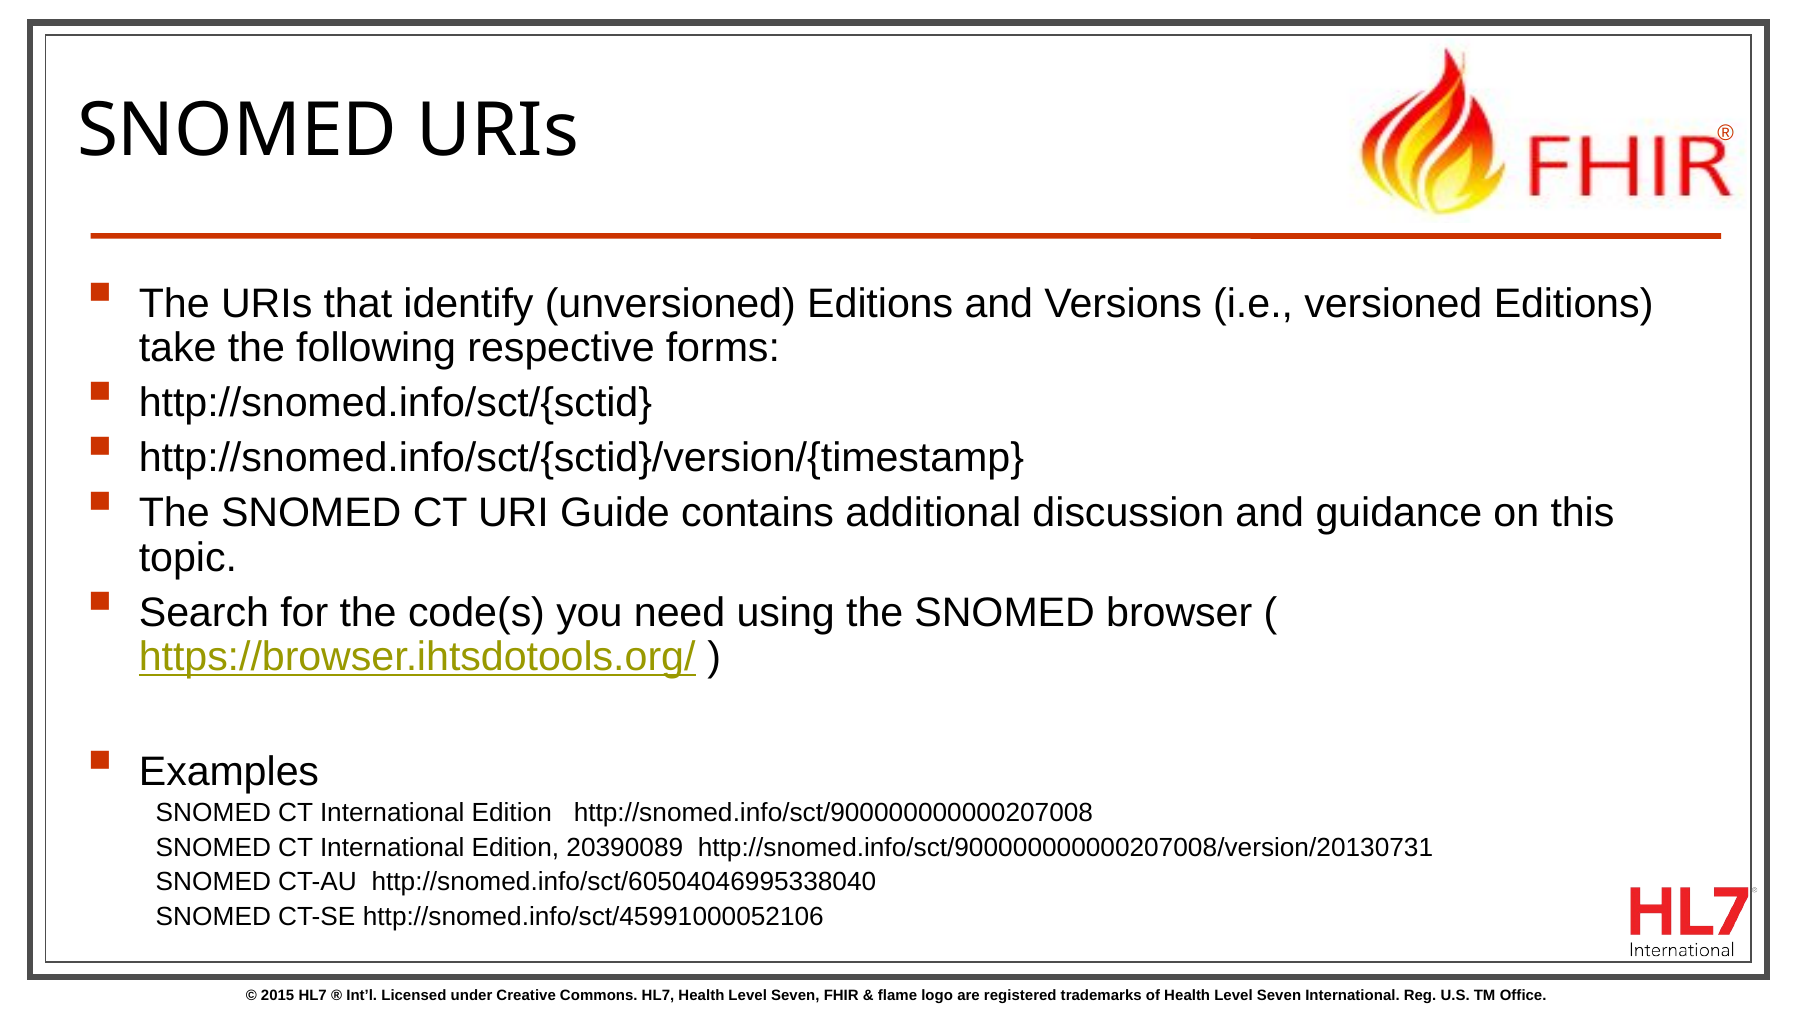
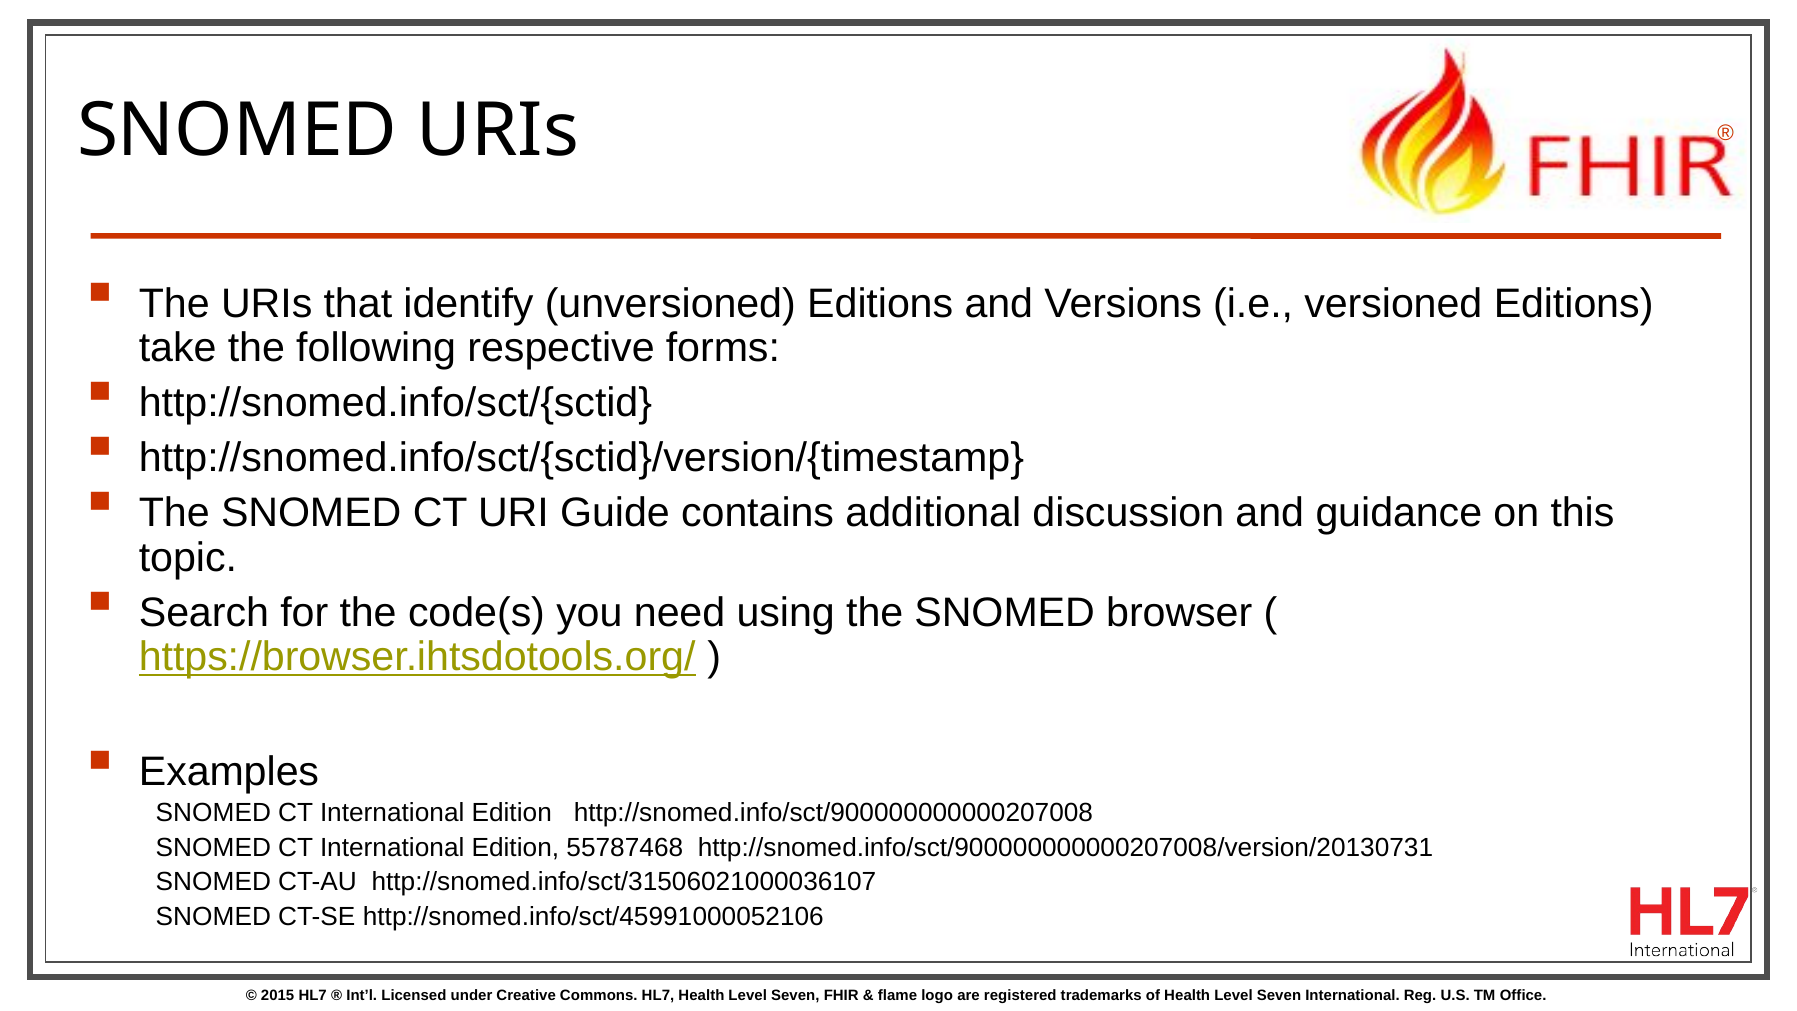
20390089: 20390089 -> 55787468 (625, 847)
http://snomed.info/sct/60504046995338040: http://snomed.info/sct/60504046995338040 -> http://snomed.info/sct/31506021000036107 (624, 882)
